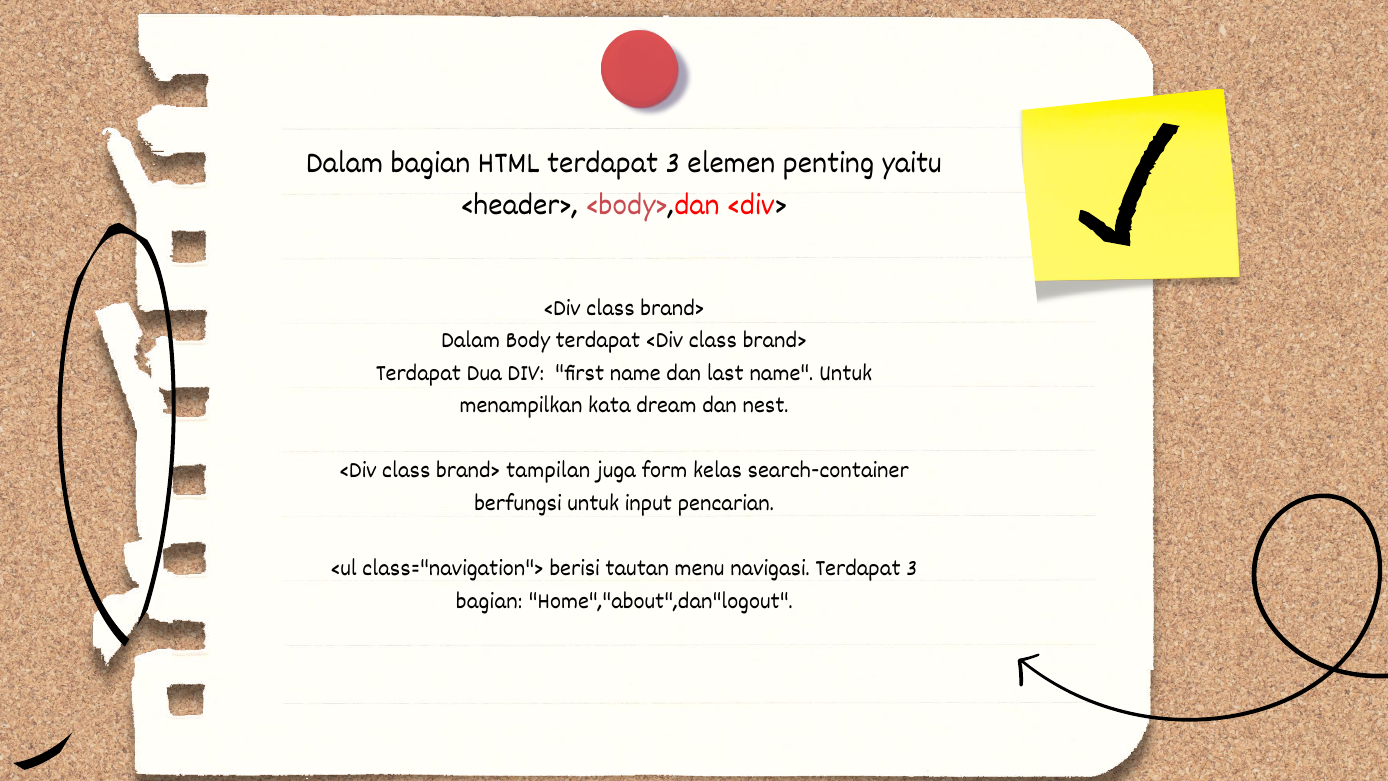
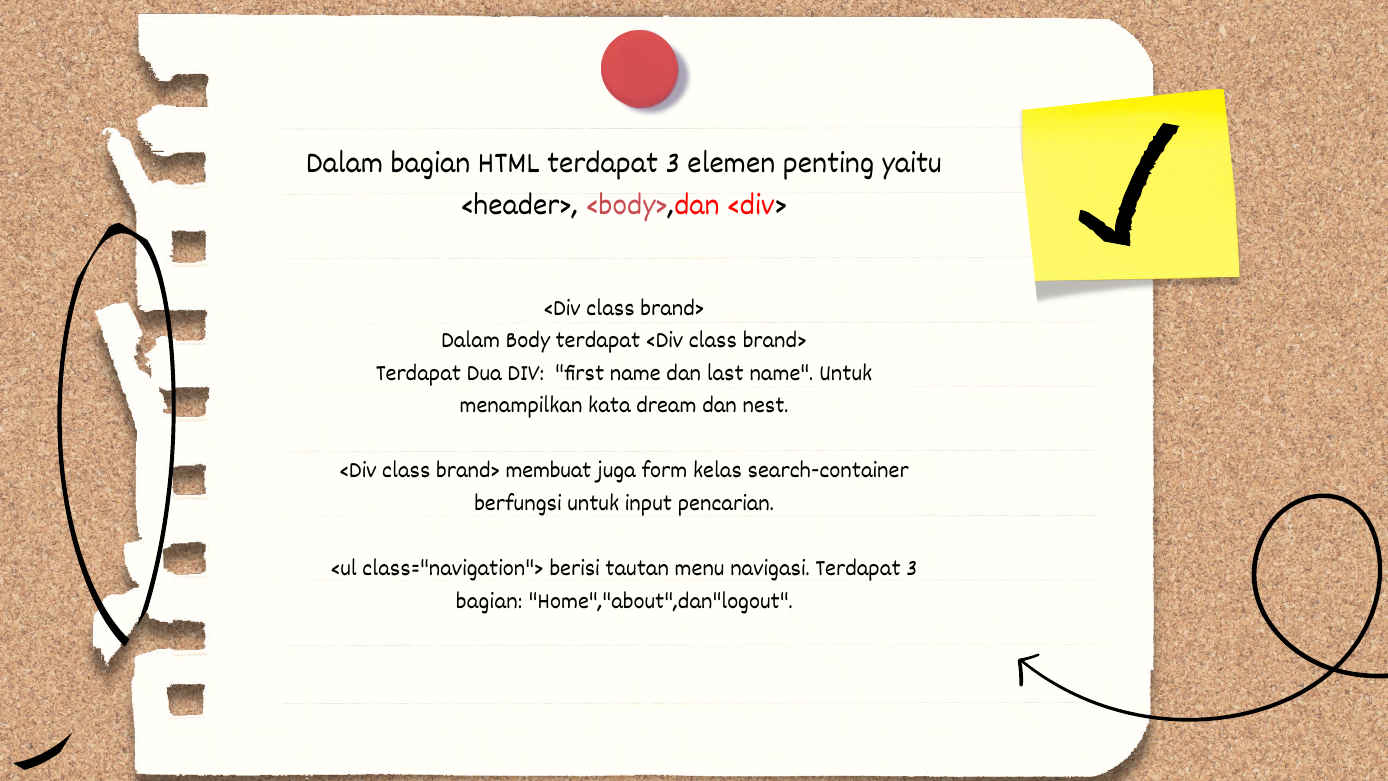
tampilan: tampilan -> membuat (548, 470)
